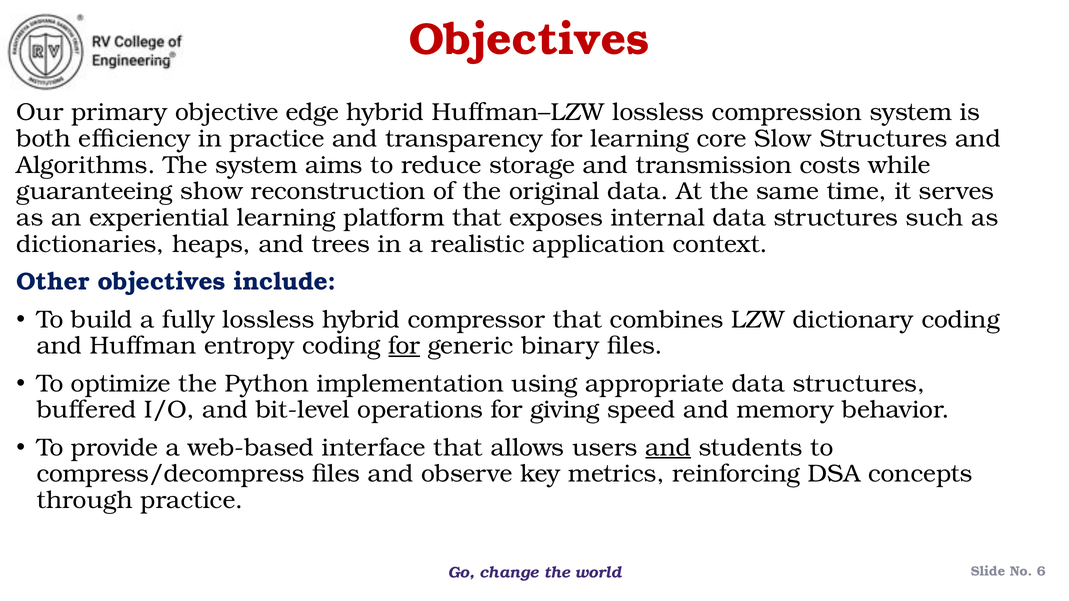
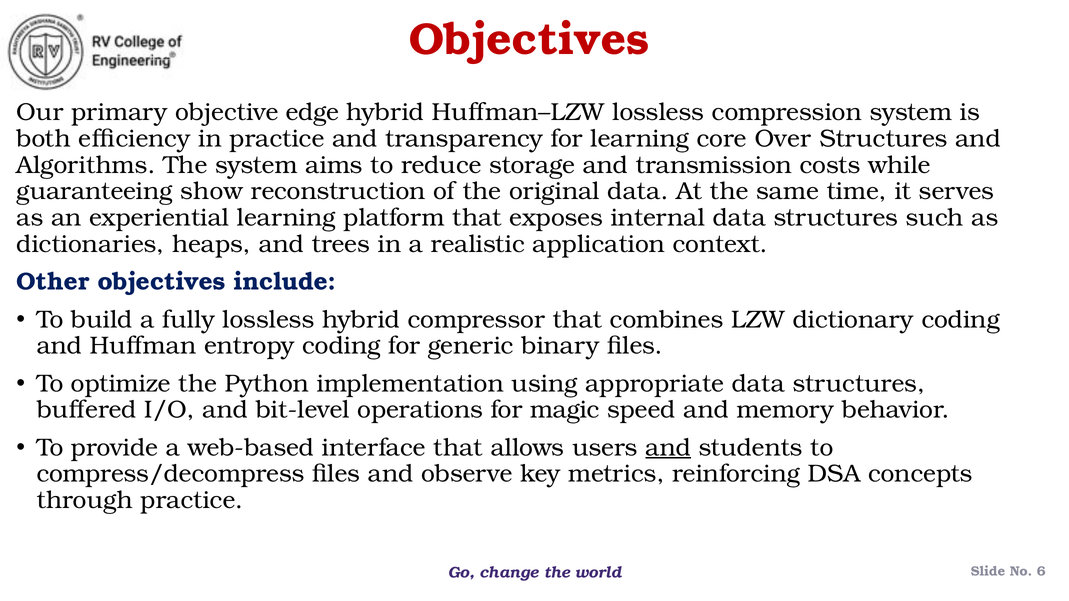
Slow: Slow -> Over (783, 139)
for underline: present -> none (404, 346)
giving: giving -> magic (565, 410)
